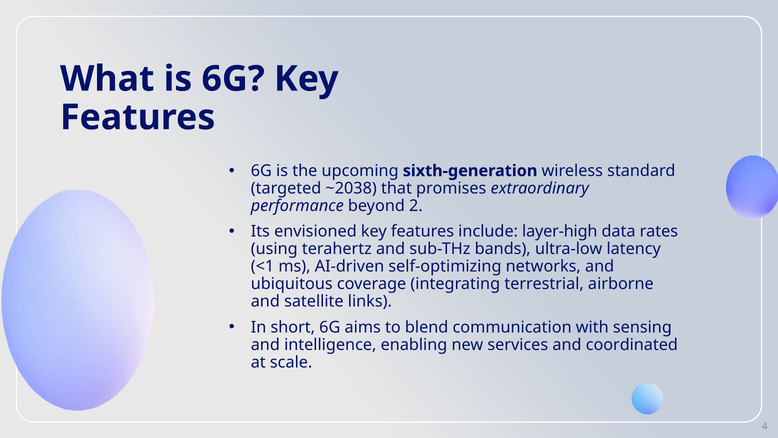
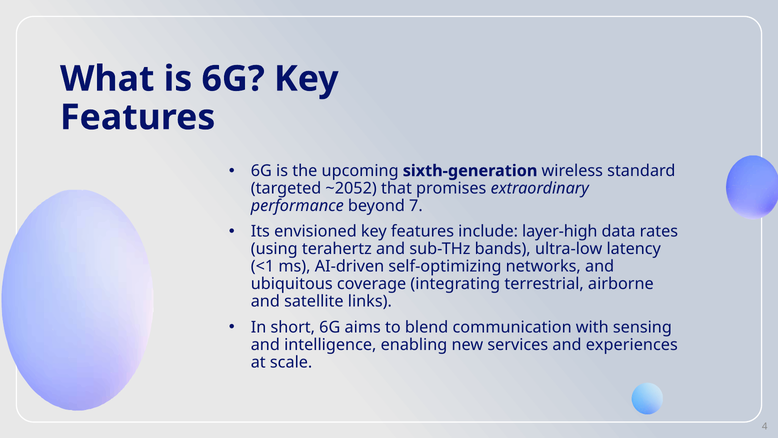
~2038: ~2038 -> ~2052 (351, 188)
2: 2 -> 7 (416, 206)
coordinated: coordinated -> experiences (632, 344)
